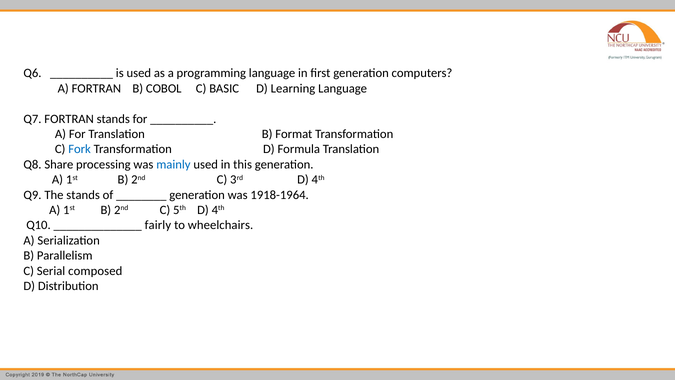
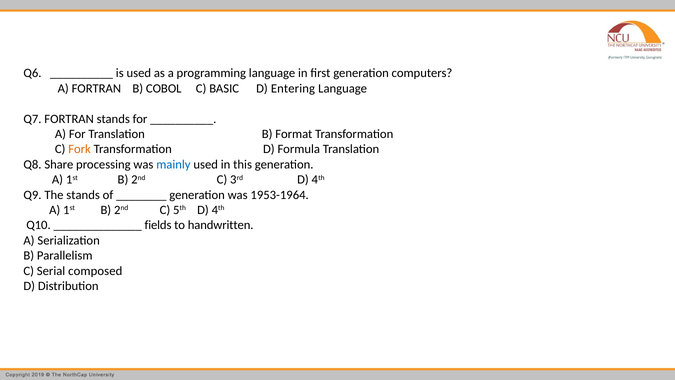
Learning: Learning -> Entering (293, 88)
Fork colour: blue -> orange (80, 149)
1918-1964: 1918-1964 -> 1953-1964 (280, 195)
fairly: fairly -> fields (158, 225)
wheelchairs: wheelchairs -> handwritten (221, 225)
